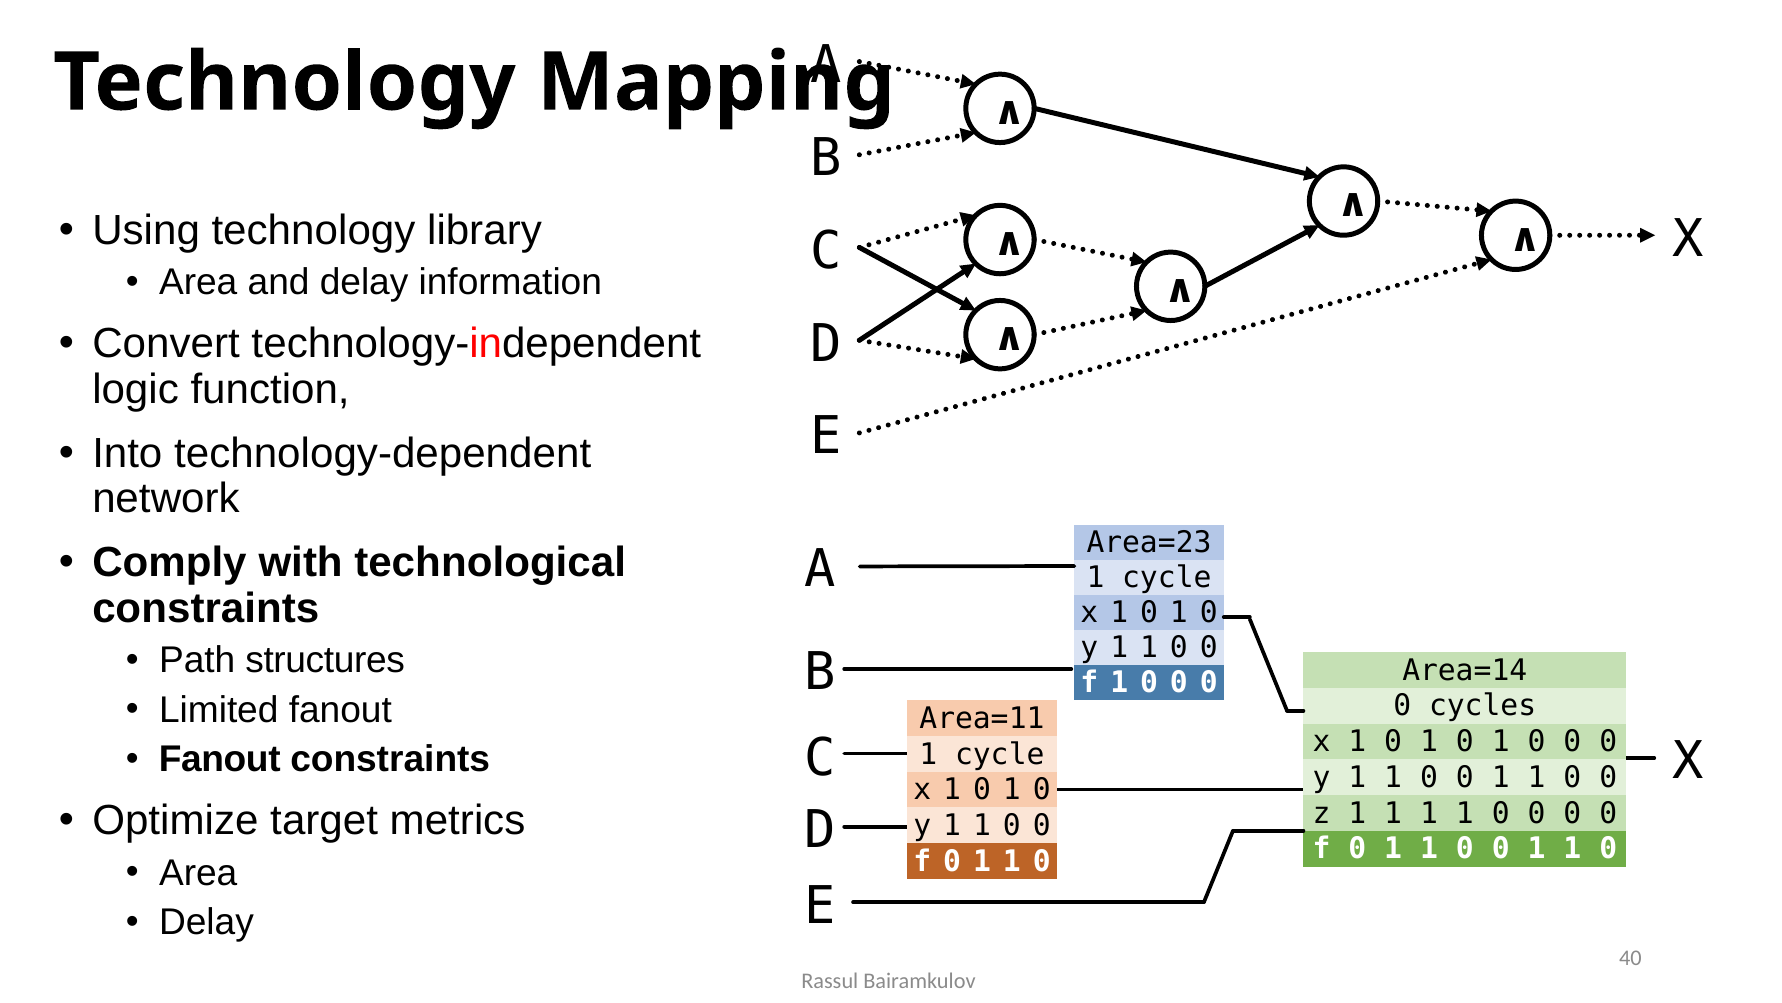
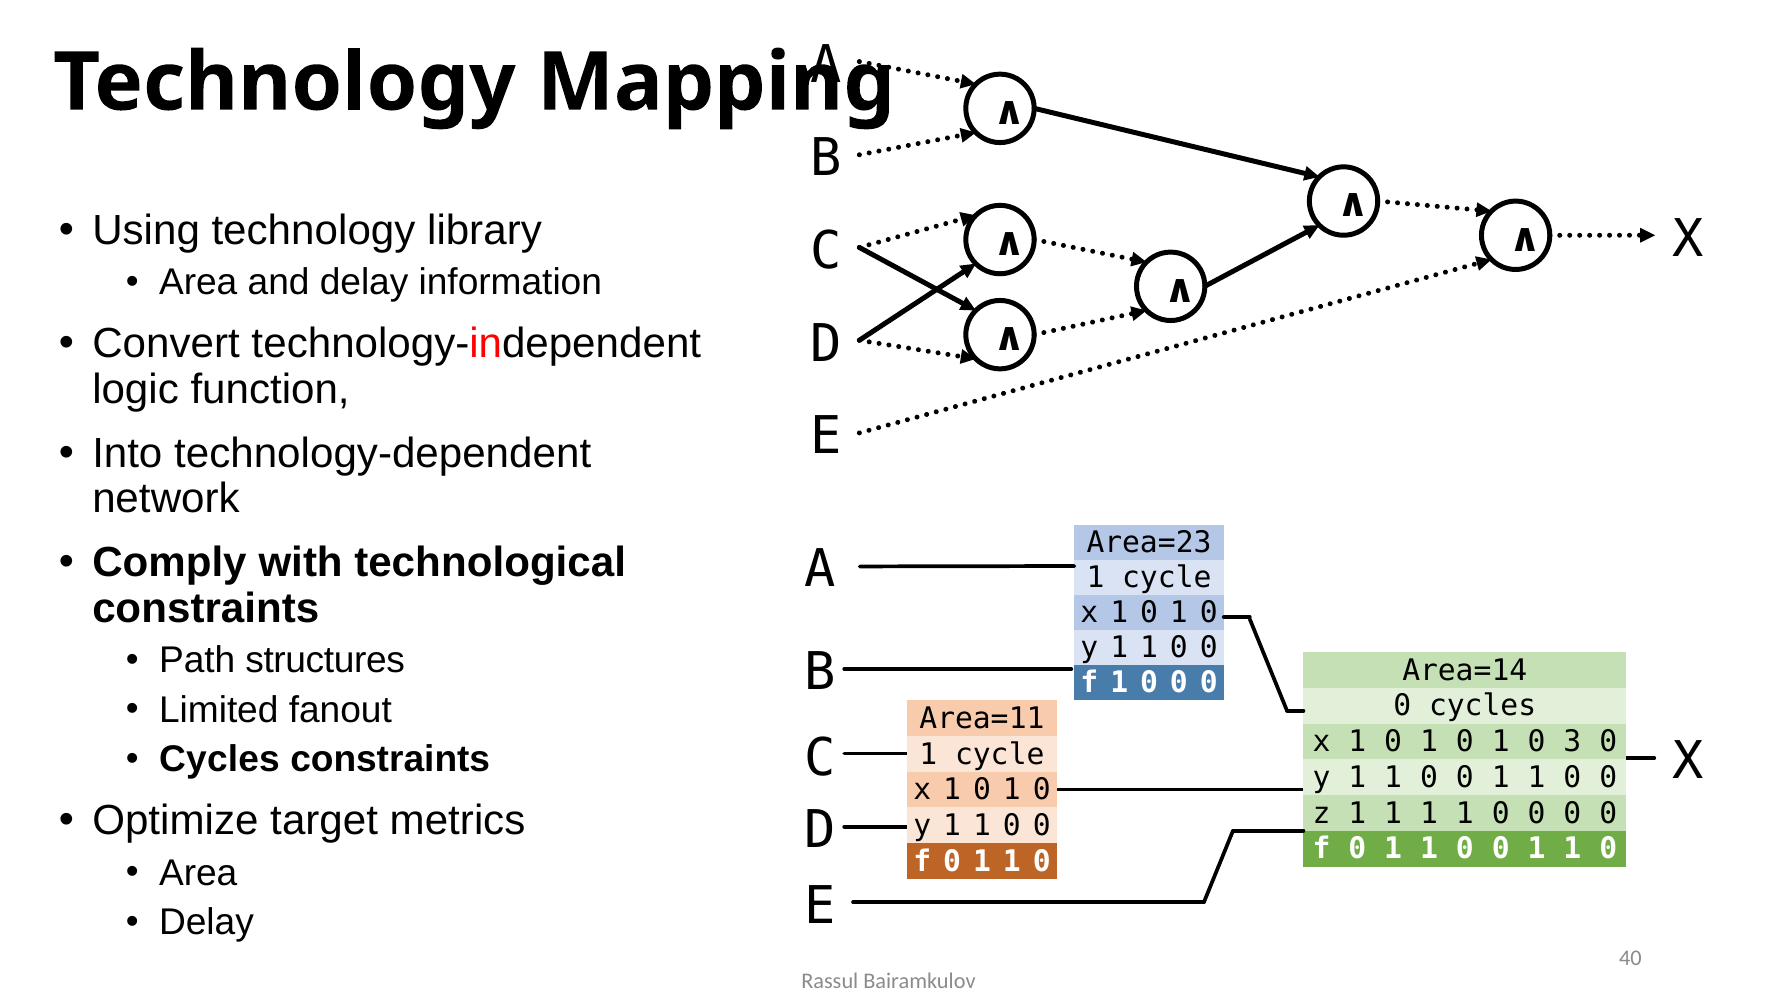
0 1 0 0: 0 -> 3 (1572, 741)
Fanout: Fanout -> Cycles (219, 759)
